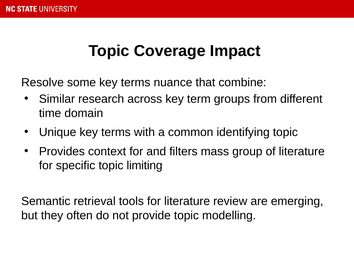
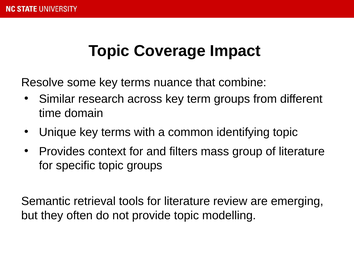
topic limiting: limiting -> groups (145, 165)
